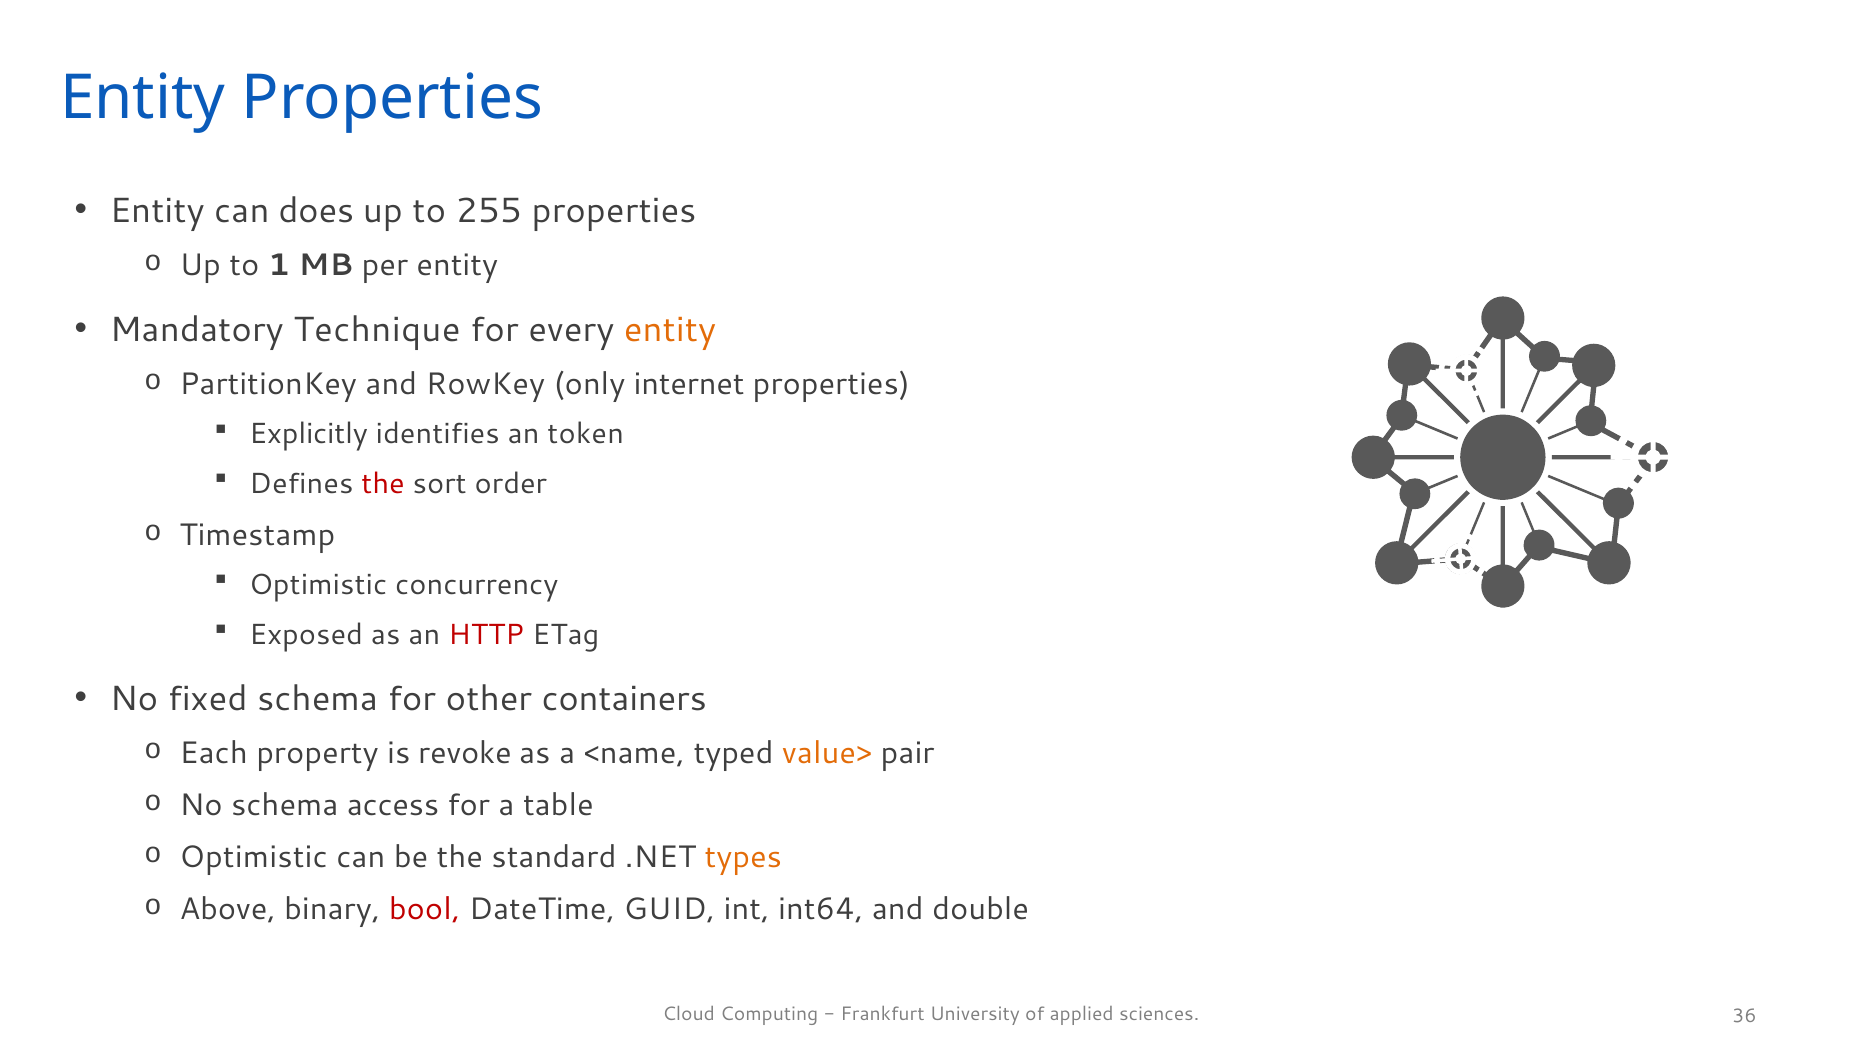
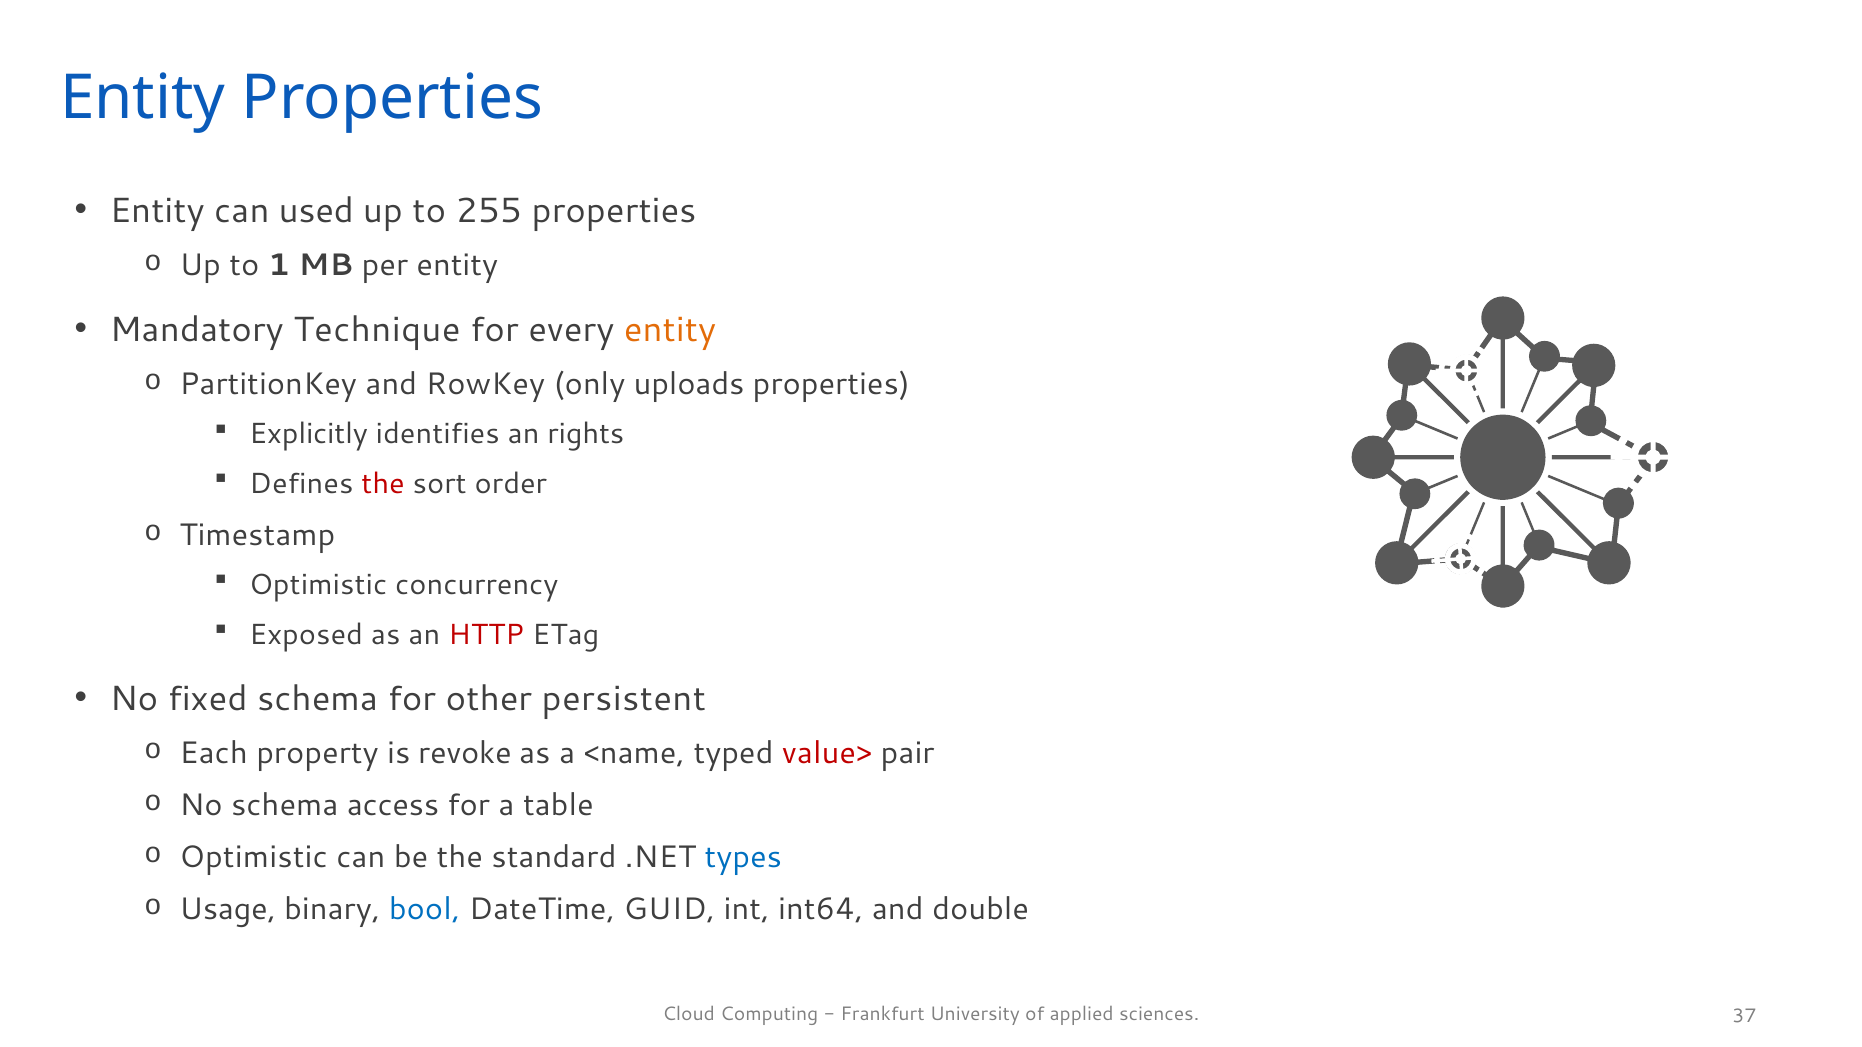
does: does -> used (316, 211)
internet: internet -> uploads (689, 384)
token: token -> rights (586, 435)
containers: containers -> persistent (624, 699)
value> colour: orange -> red (827, 753)
types colour: orange -> blue (743, 857)
Above: Above -> Usage (228, 909)
bool colour: red -> blue (425, 909)
36: 36 -> 37 (1744, 1016)
